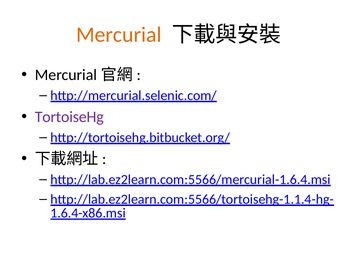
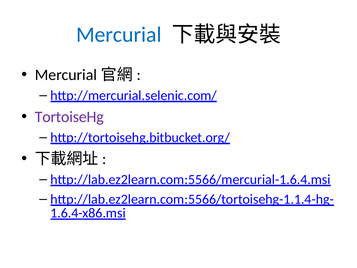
Mercurial colour: orange -> blue (119, 35)
